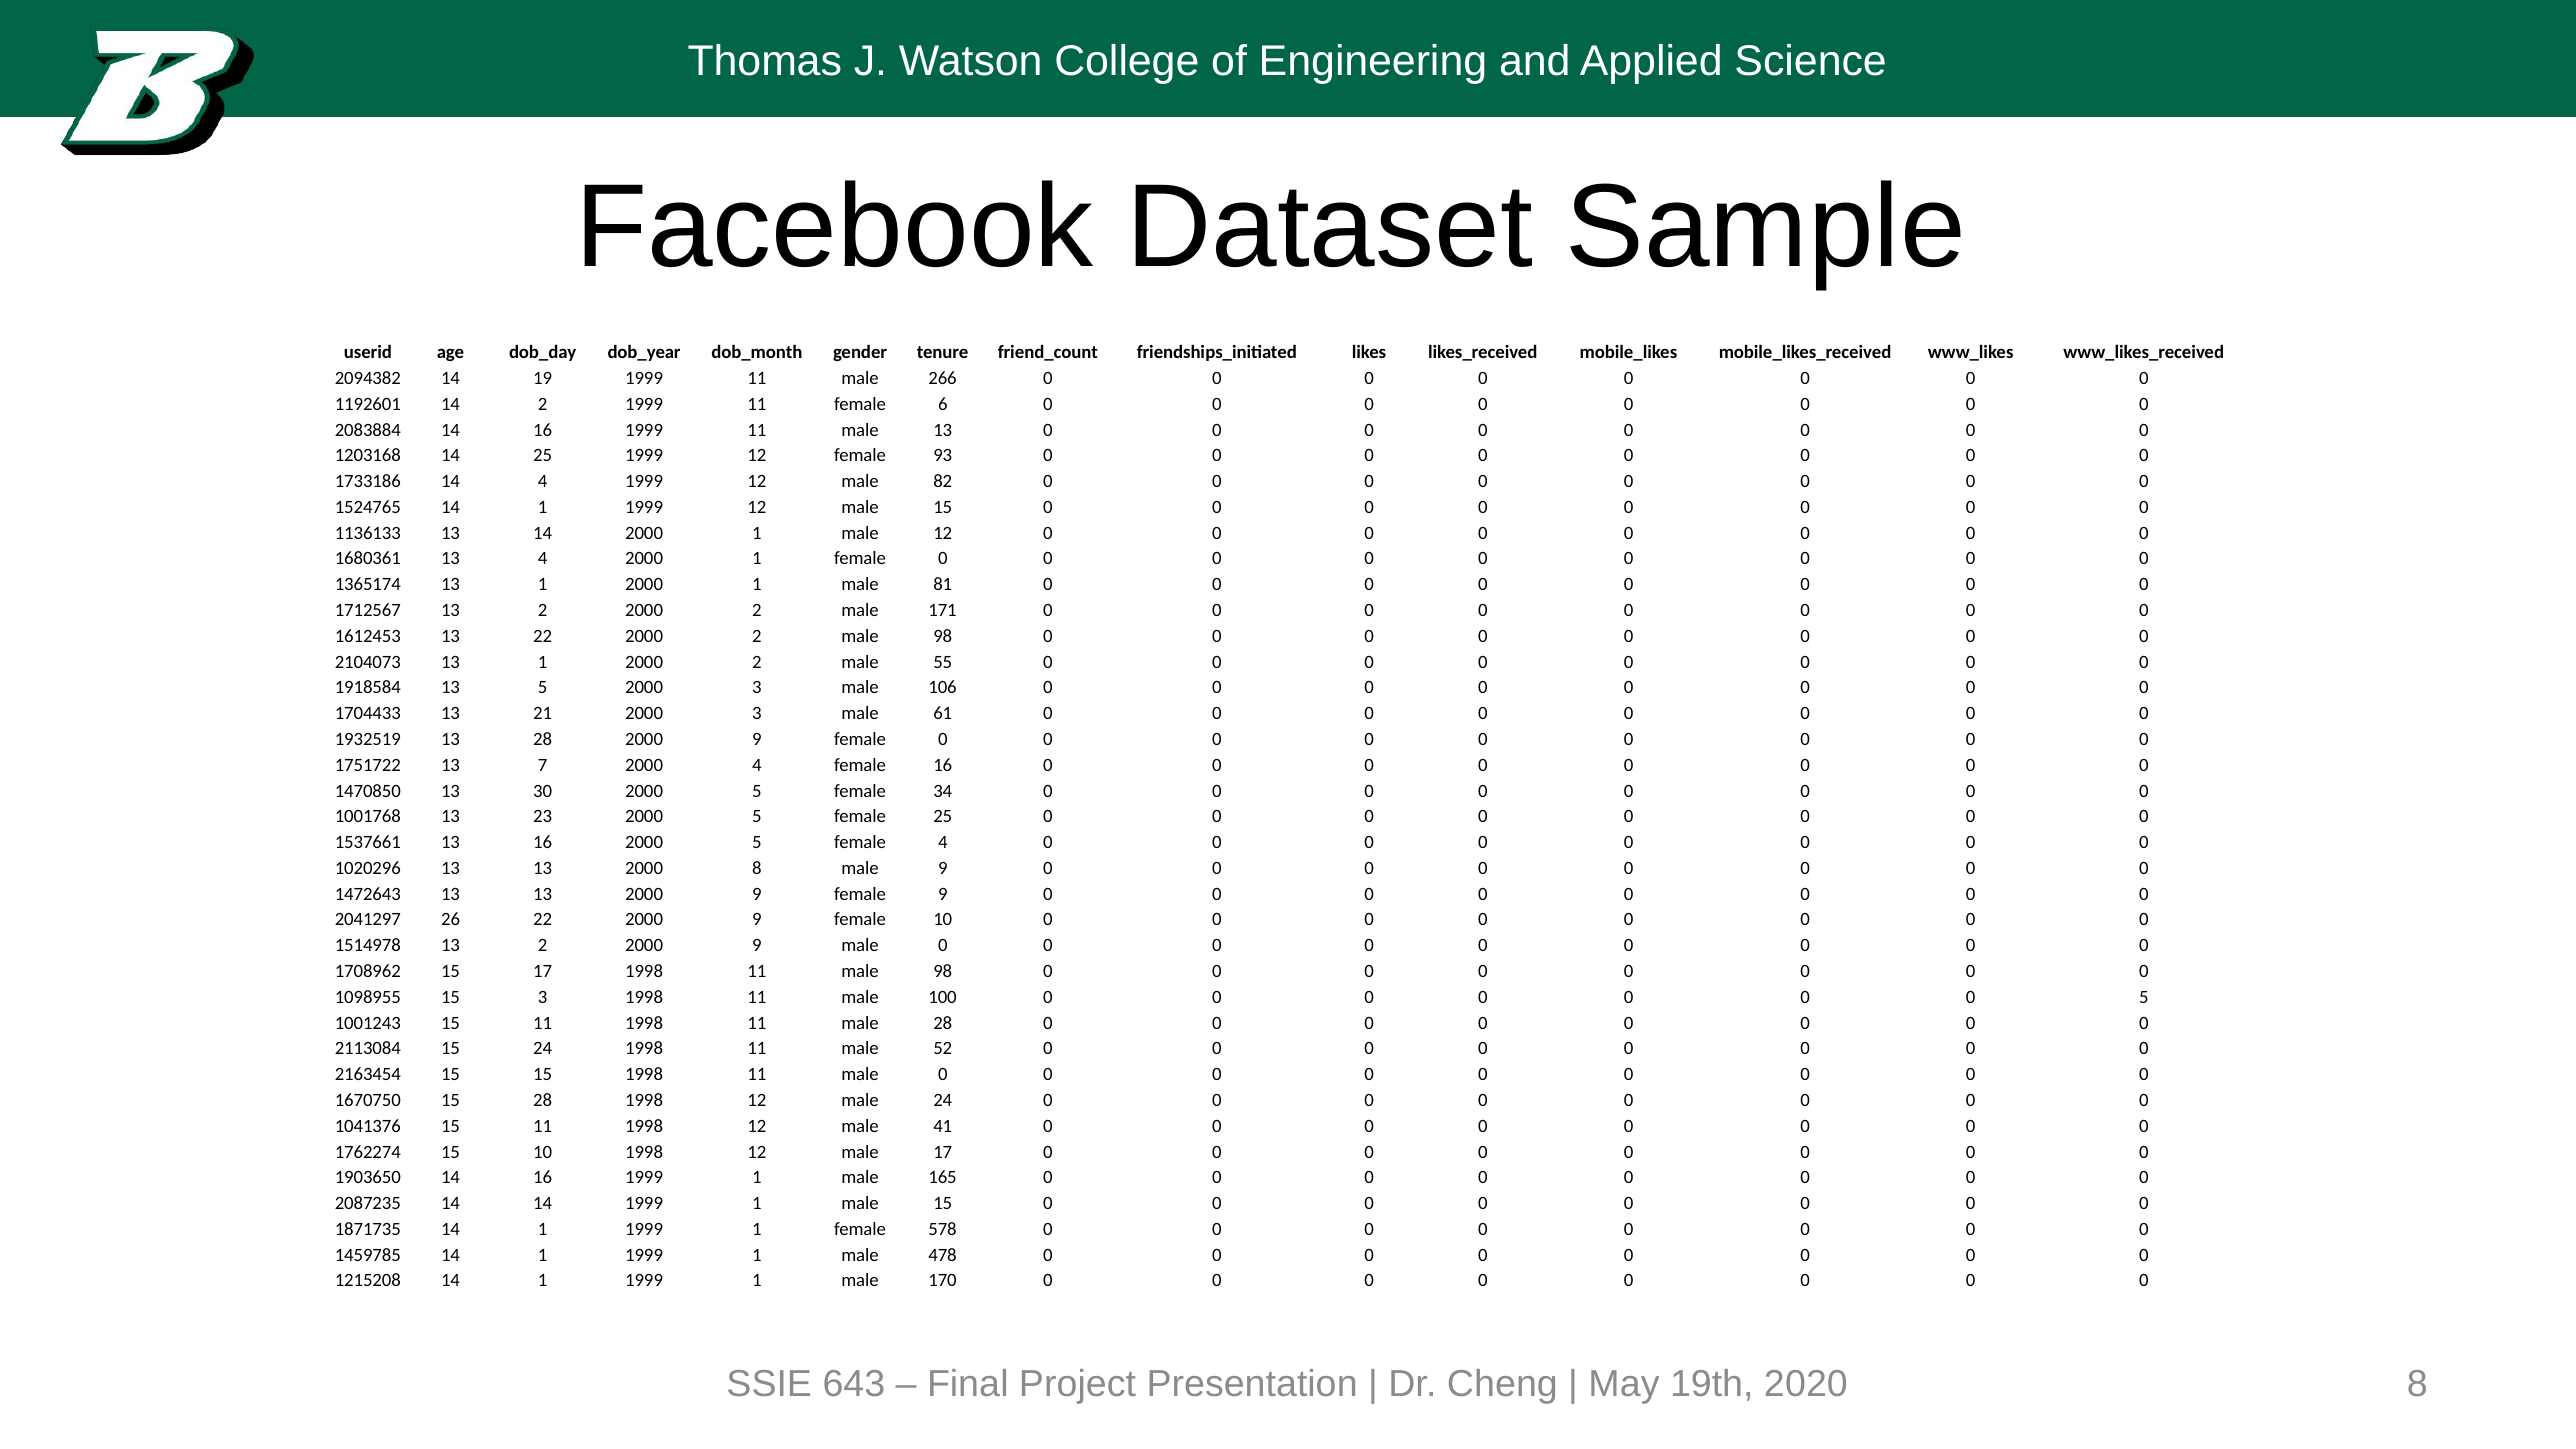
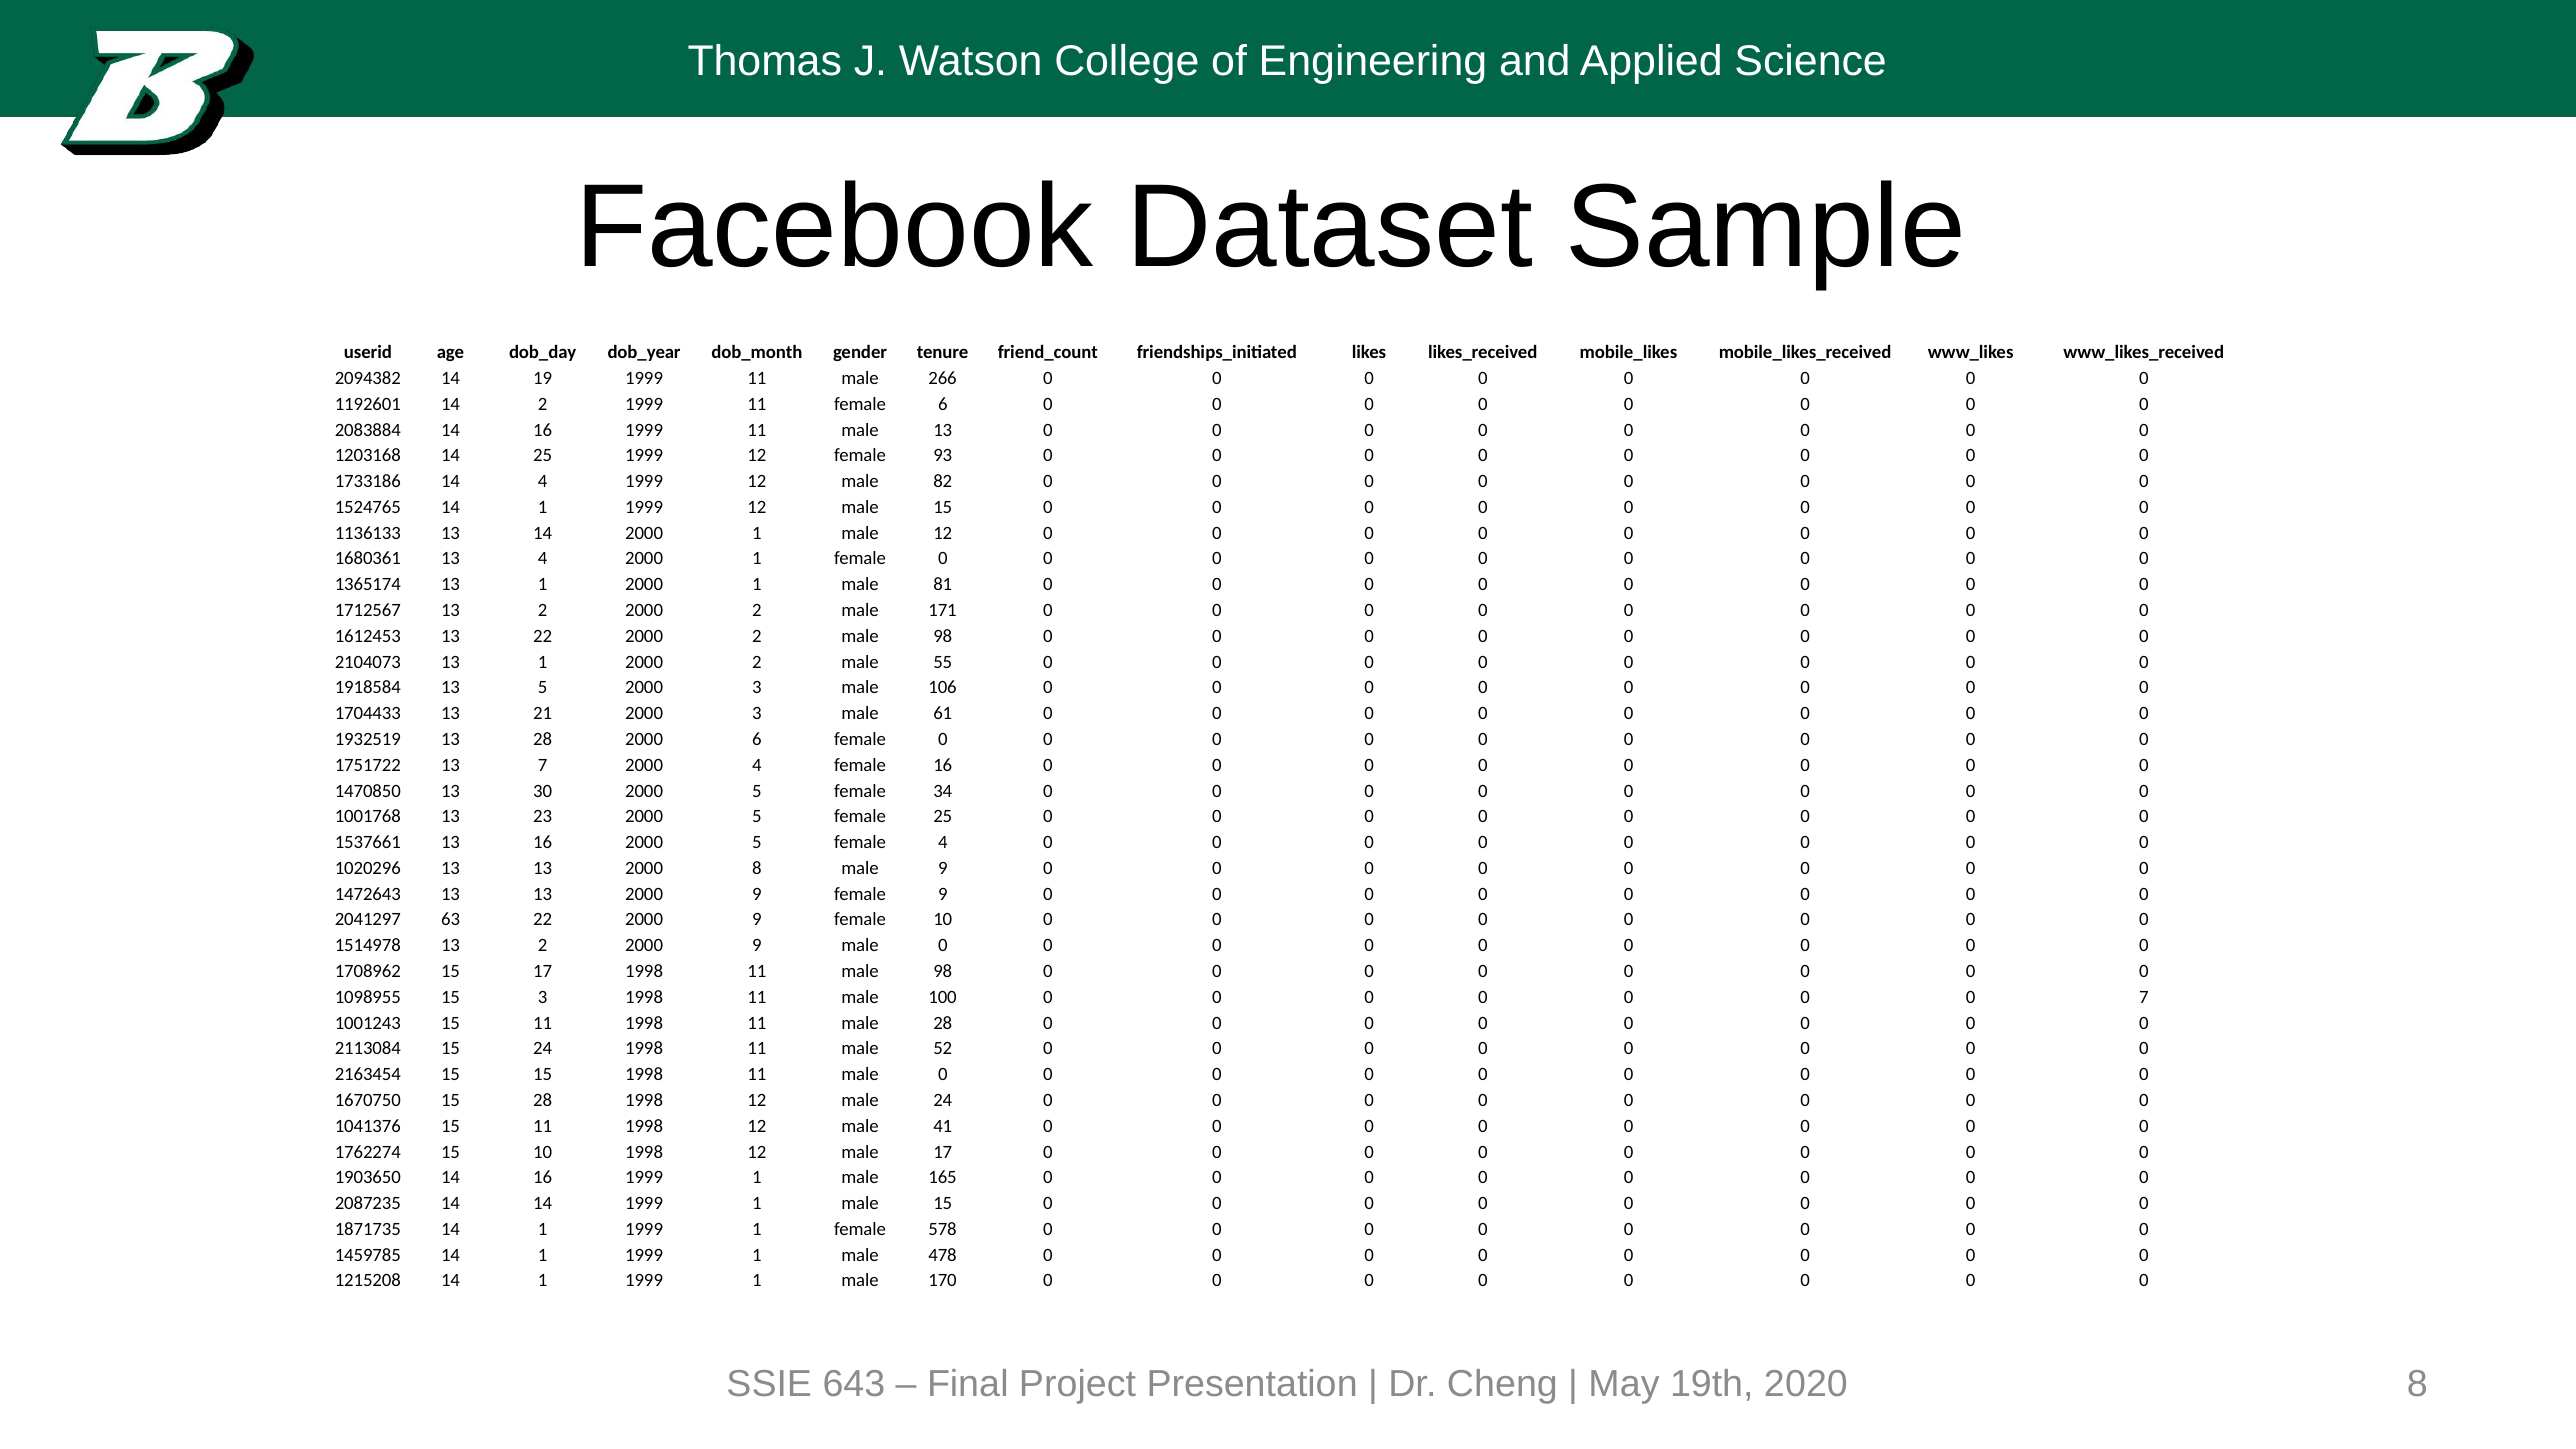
28 2000 9: 9 -> 6 (757, 739)
26: 26 -> 63 (451, 920)
0 5: 5 -> 7 (2144, 997)
